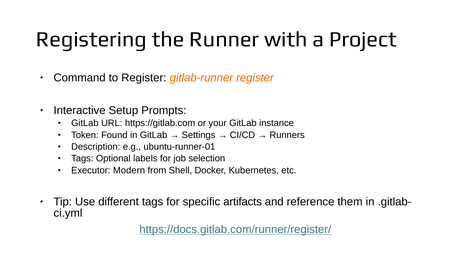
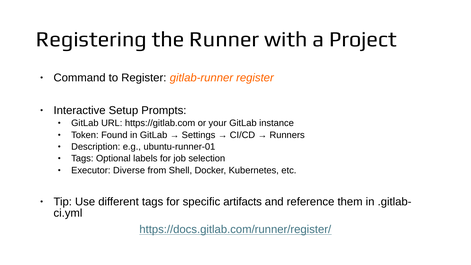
Modern: Modern -> Diverse (129, 170)
